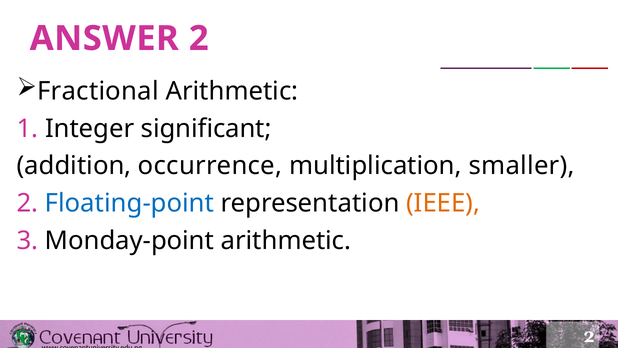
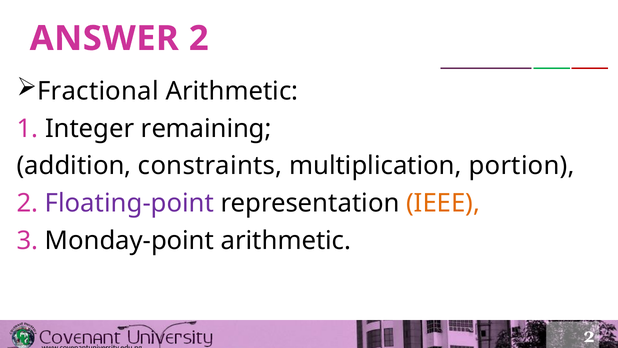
significant: significant -> remaining (206, 128)
occurrence: occurrence -> constraints (210, 166)
smaller: smaller -> portion (522, 166)
Floating-point colour: blue -> purple (129, 203)
